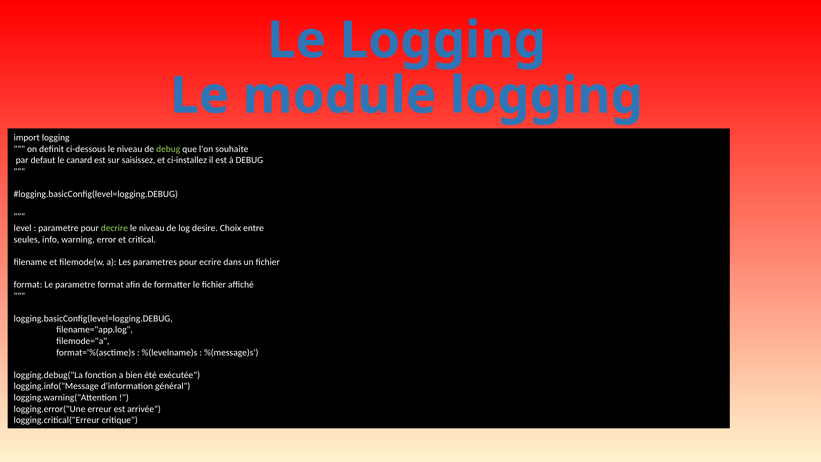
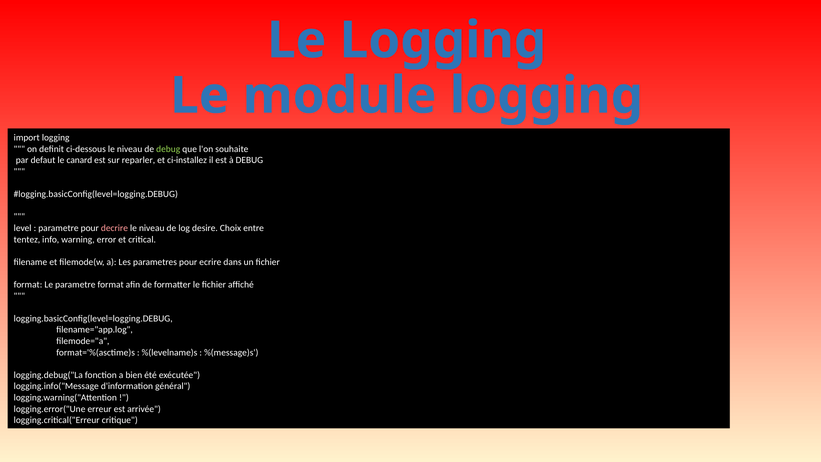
saisissez: saisissez -> reparler (138, 160)
decrire colour: light green -> pink (114, 228)
seules: seules -> tentez (27, 239)
